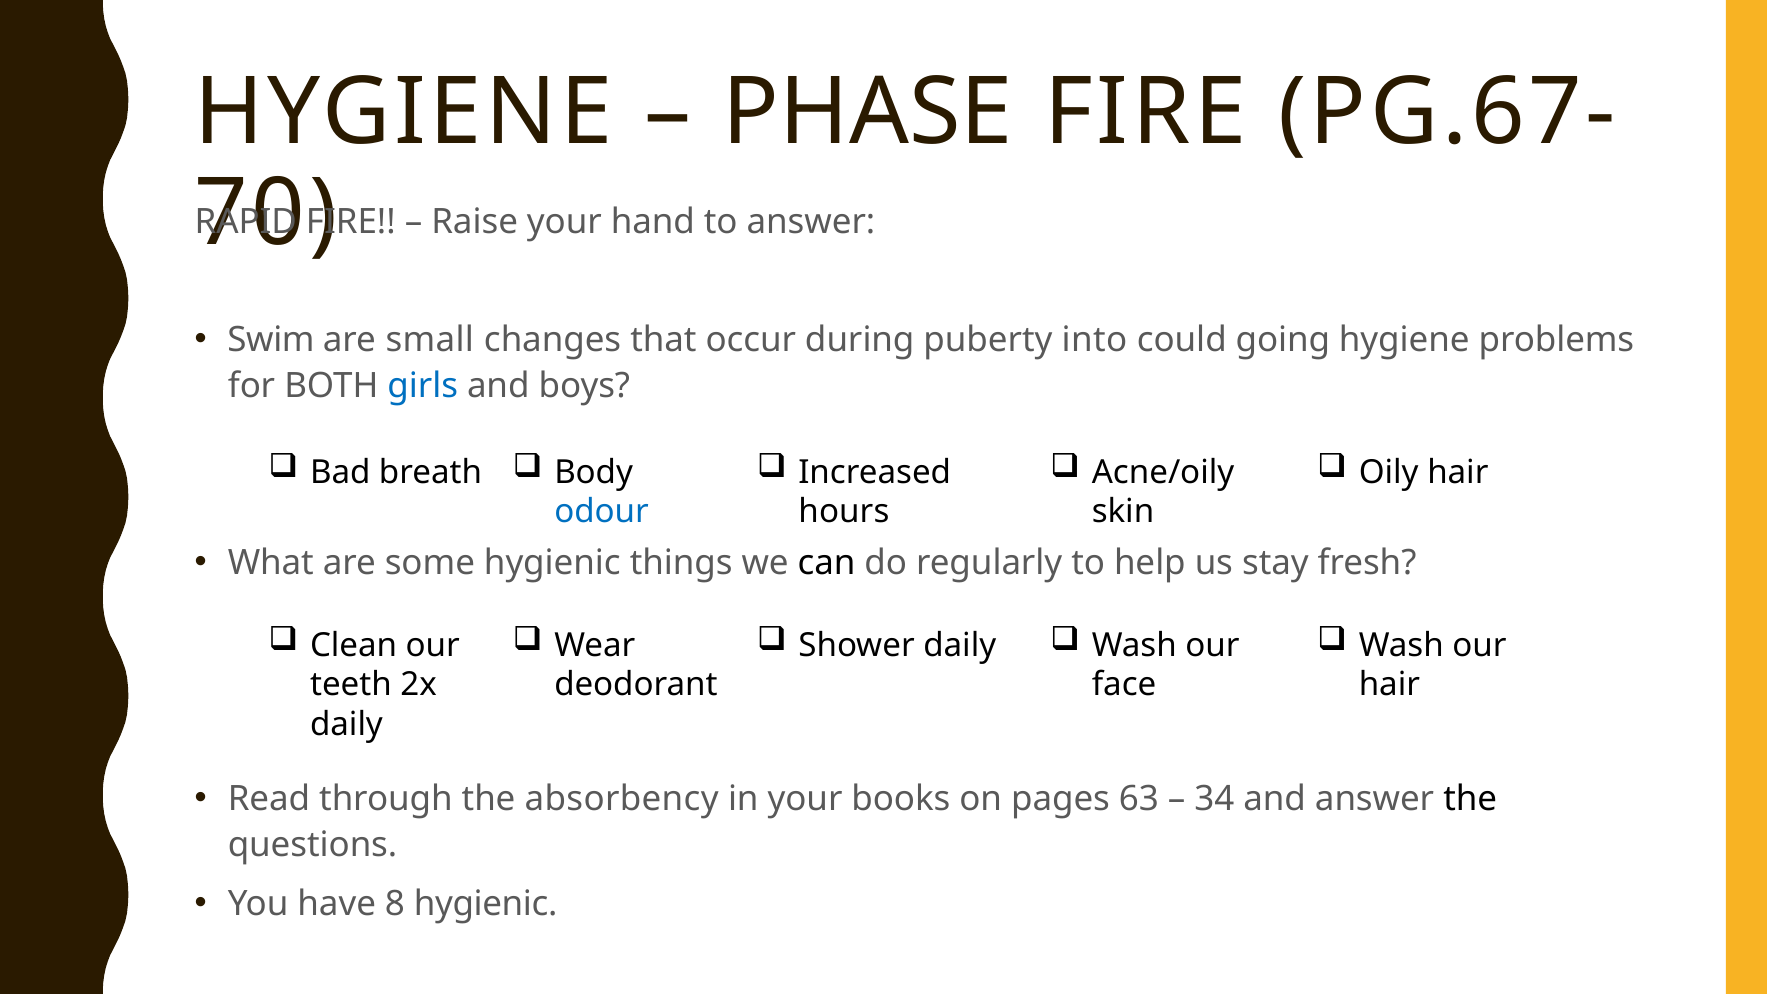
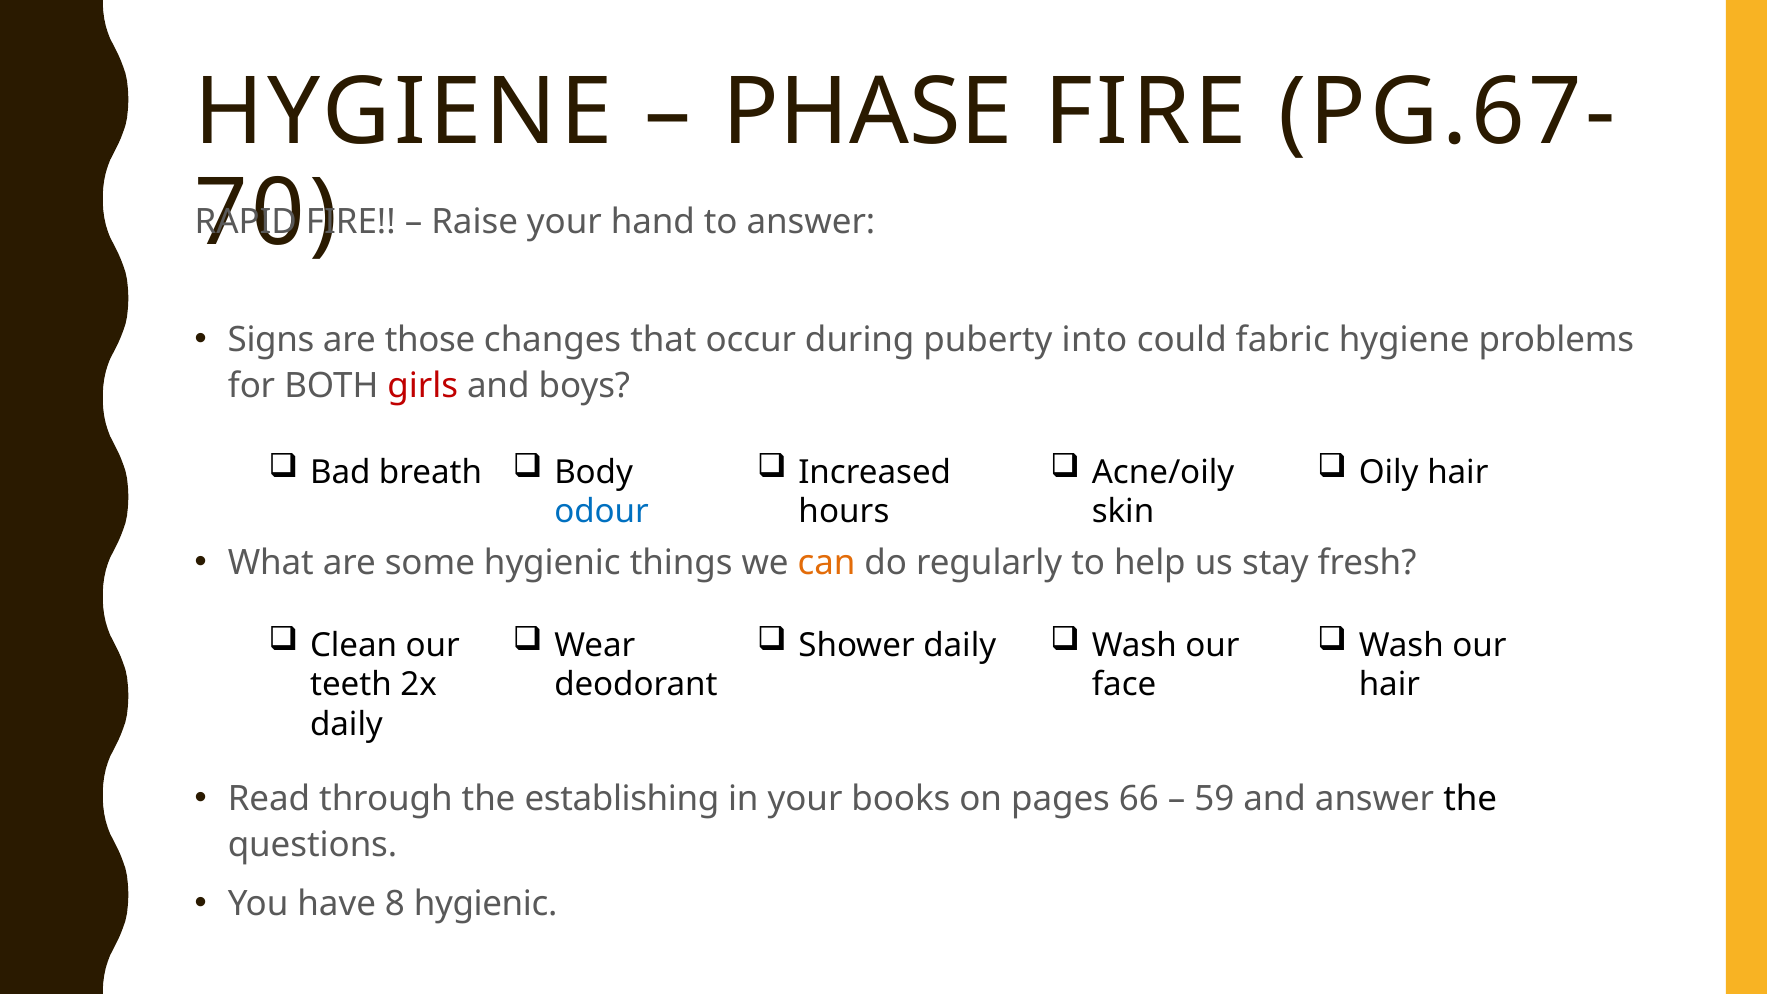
Swim: Swim -> Signs (271, 340)
small: small -> those (430, 340)
going: going -> fabric (1283, 340)
girls colour: blue -> red (423, 386)
can colour: black -> orange (827, 563)
absorbency: absorbency -> establishing (622, 799)
63: 63 -> 66 (1139, 799)
34: 34 -> 59 (1214, 799)
